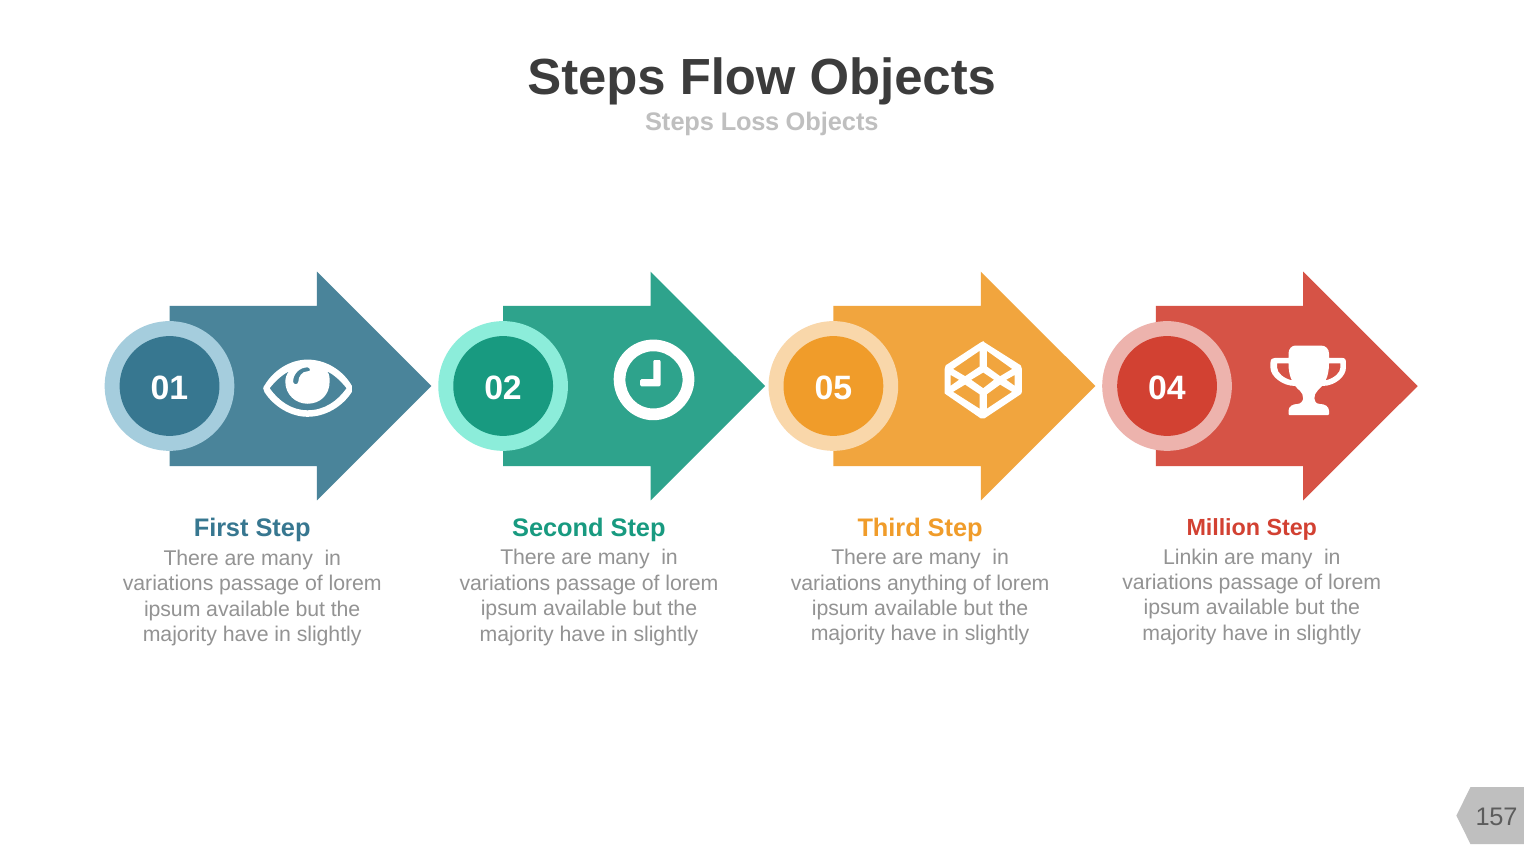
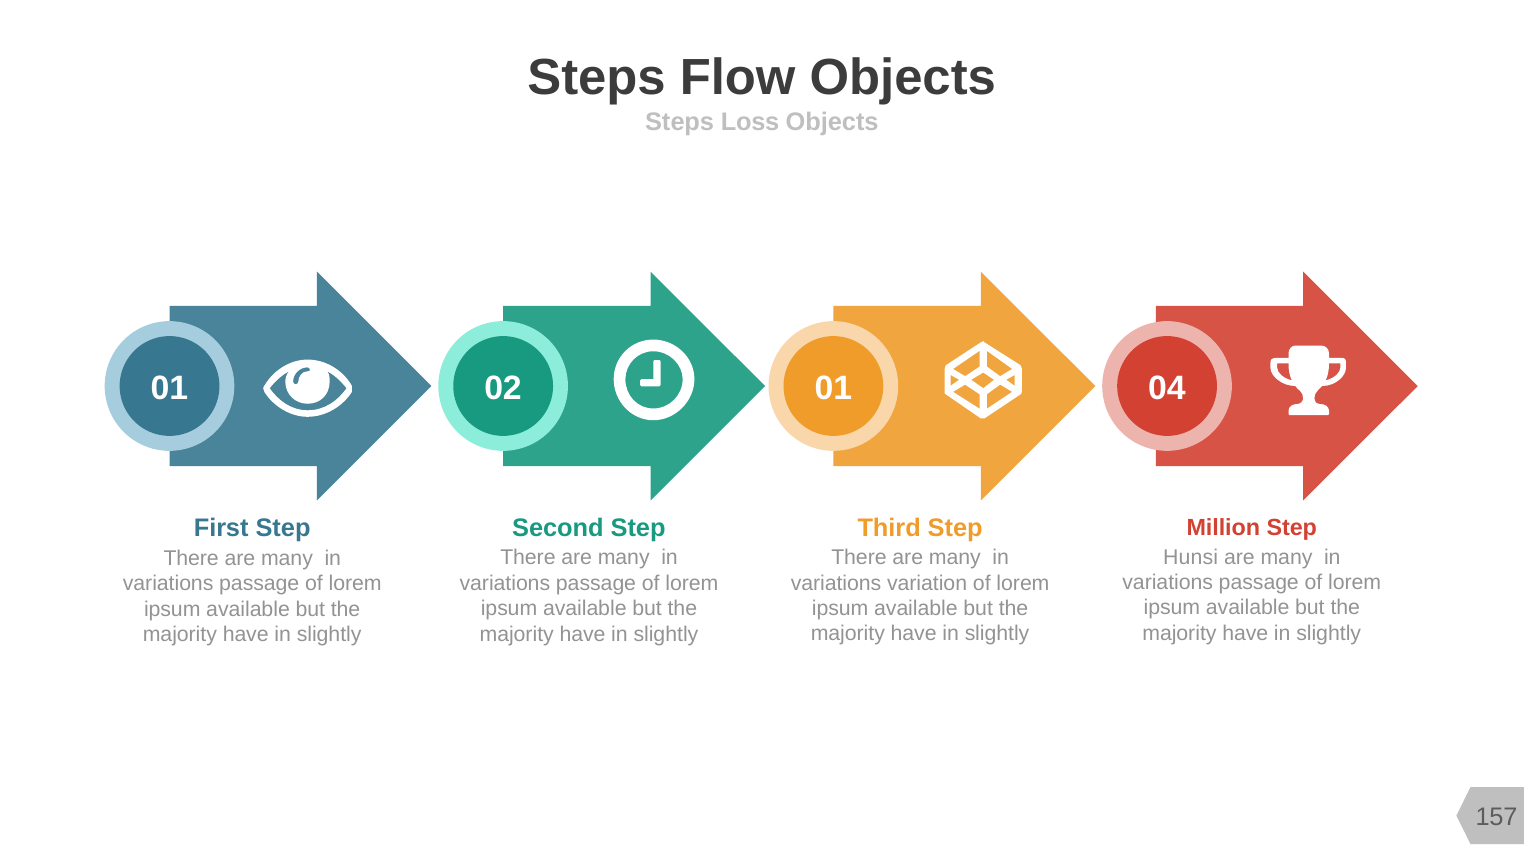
02 05: 05 -> 01 (833, 389)
Linkin: Linkin -> Hunsi (1191, 557)
anything: anything -> variation (927, 583)
